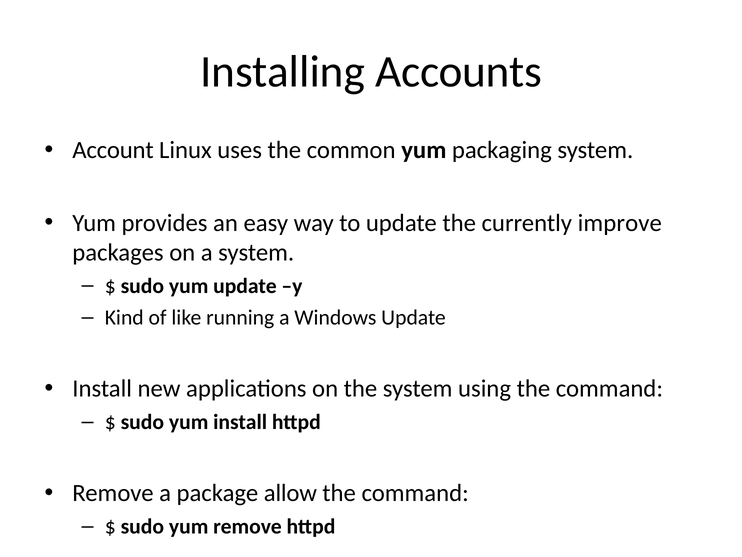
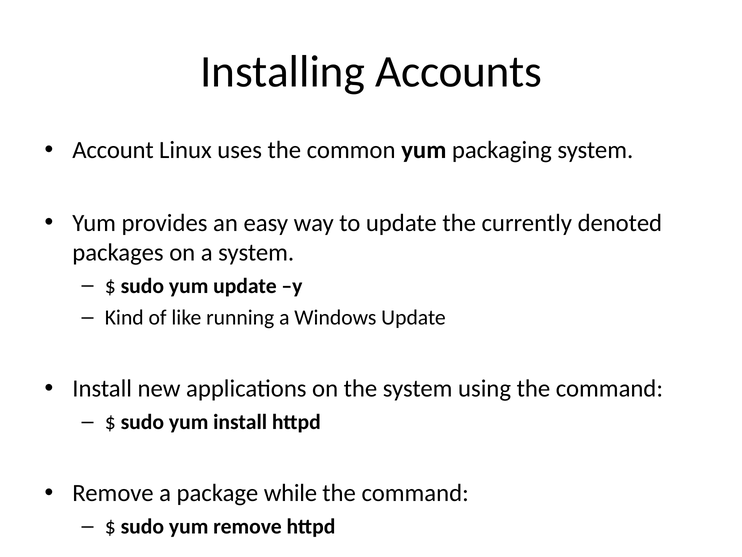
improve: improve -> denoted (620, 223)
allow: allow -> while (290, 493)
